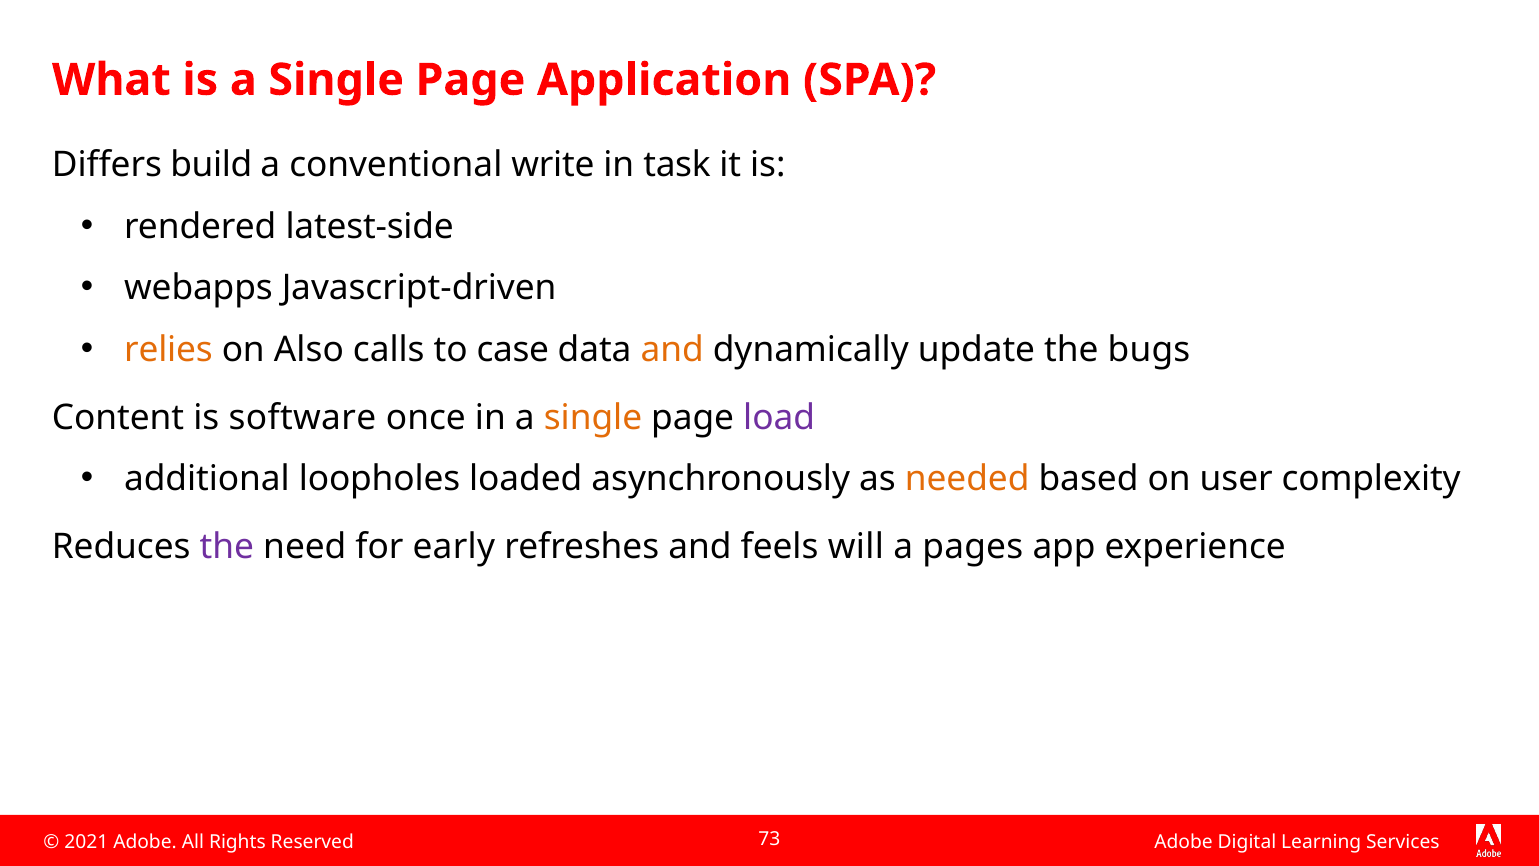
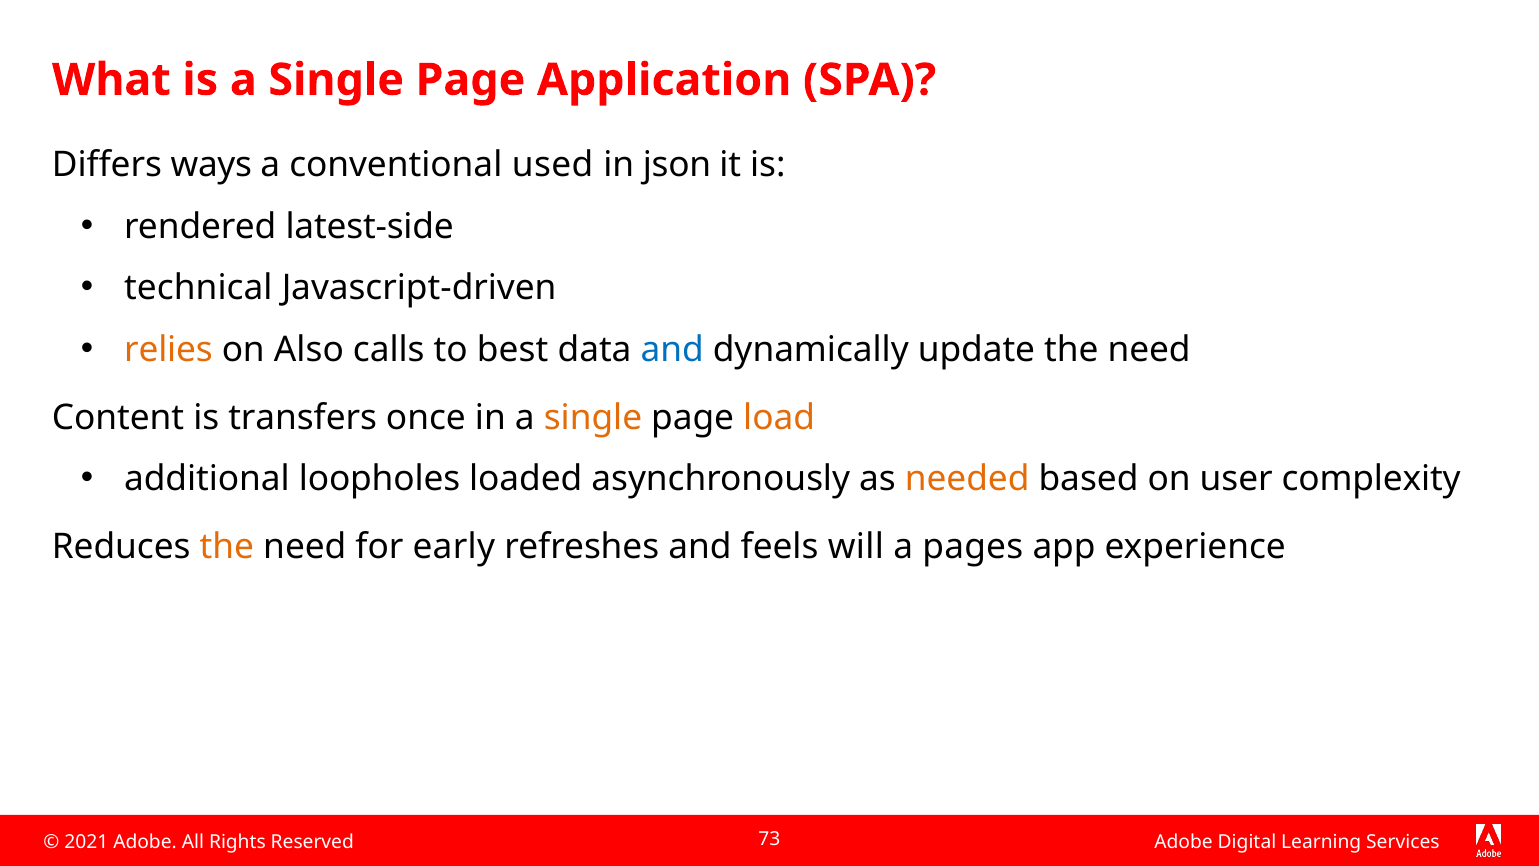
build: build -> ways (211, 165)
write: write -> used (553, 165)
task: task -> json (677, 165)
webapps: webapps -> technical (198, 288)
case: case -> best (513, 350)
and colour: orange -> blue (672, 350)
update the bugs: bugs -> need (1149, 350)
software: software -> transfers (303, 418)
load colour: purple -> orange (779, 418)
the colour: purple -> orange (227, 547)
